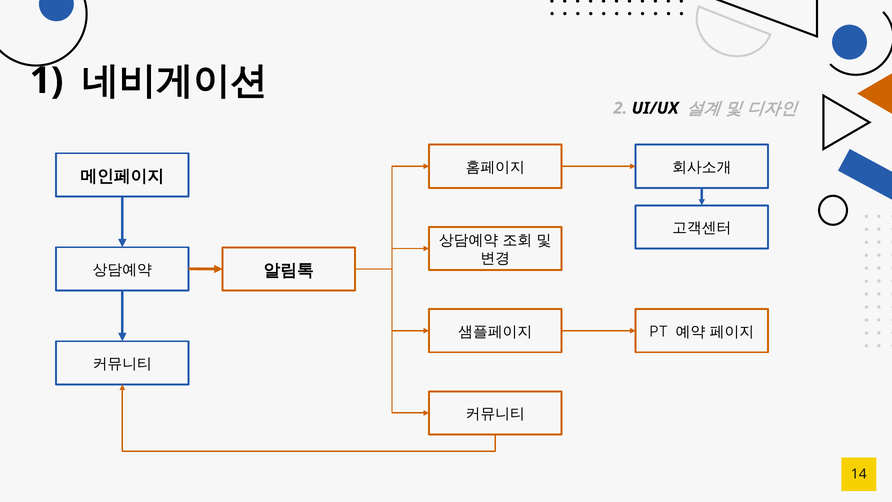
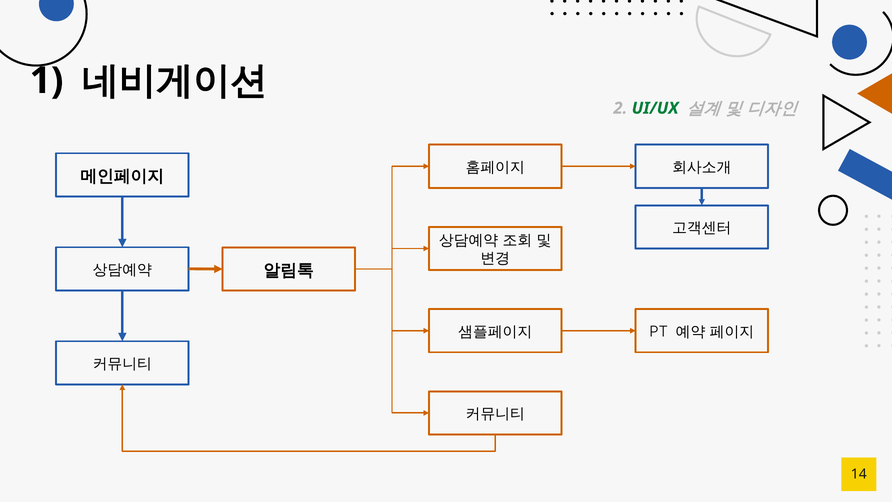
UI/UX colour: black -> green (655, 108)
